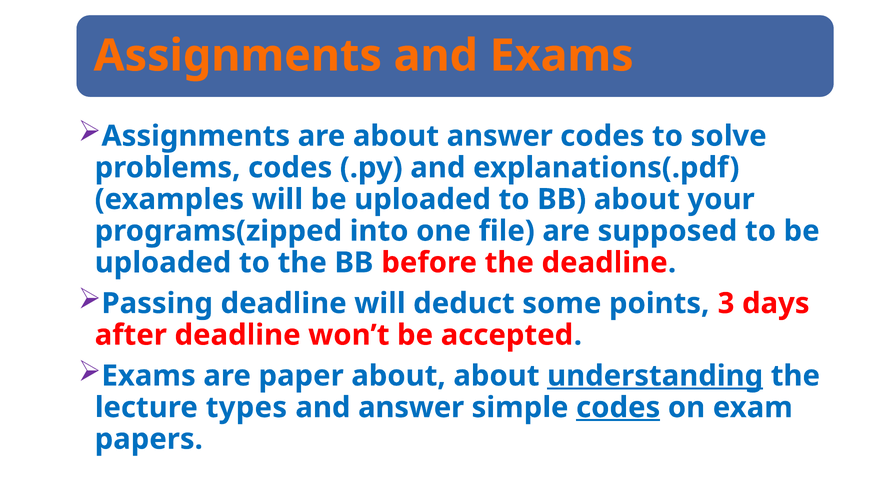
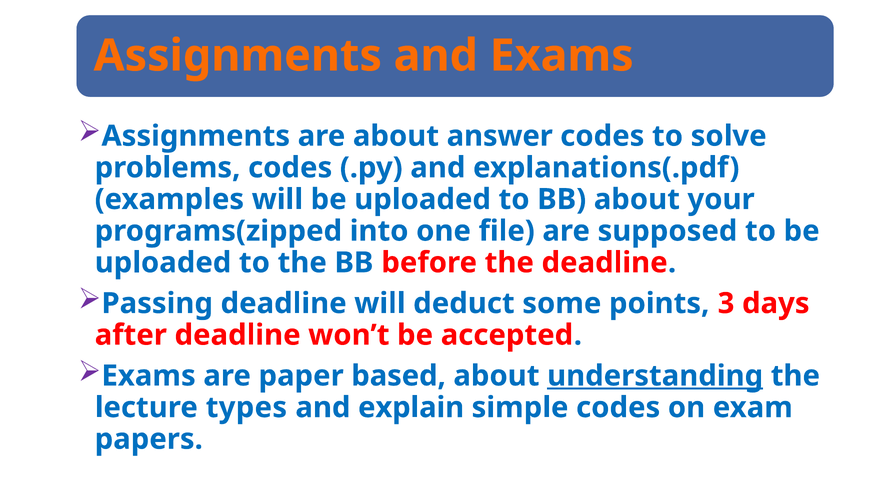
paper about: about -> based (399, 376)
and answer: answer -> explain (411, 408)
codes underline: present -> none (618, 408)
